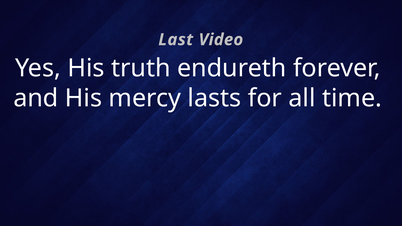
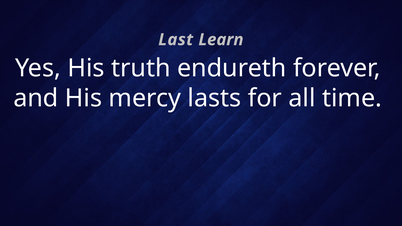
Video: Video -> Learn (221, 40)
